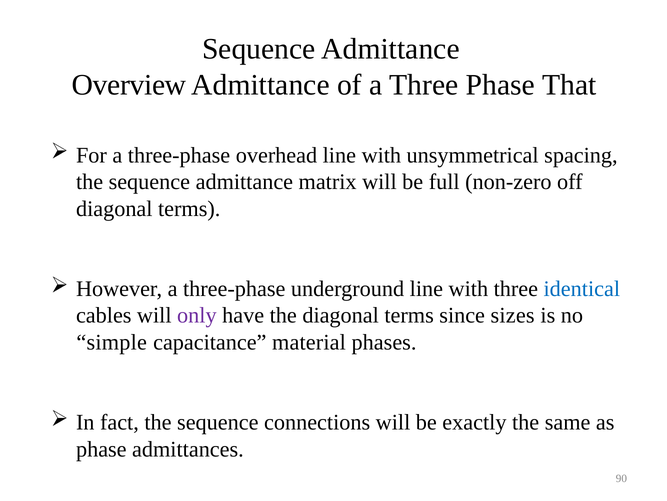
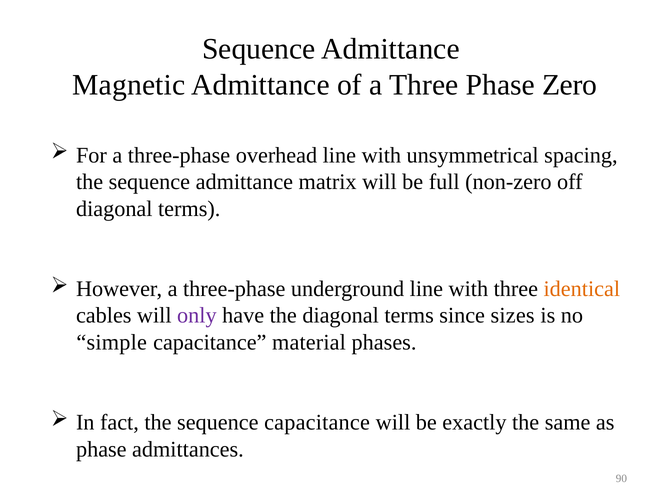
Overview: Overview -> Magnetic (129, 85)
That: That -> Zero (570, 85)
identical colour: blue -> orange (582, 288)
sequence connections: connections -> capacitance (317, 422)
